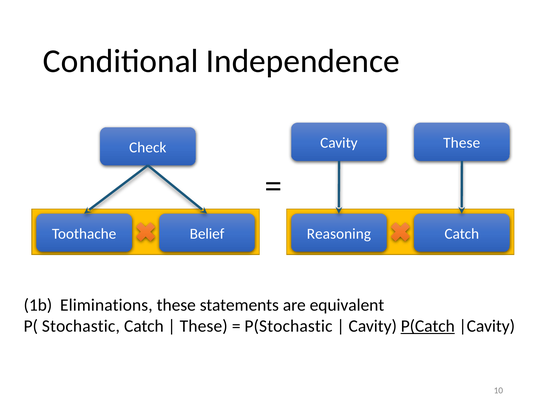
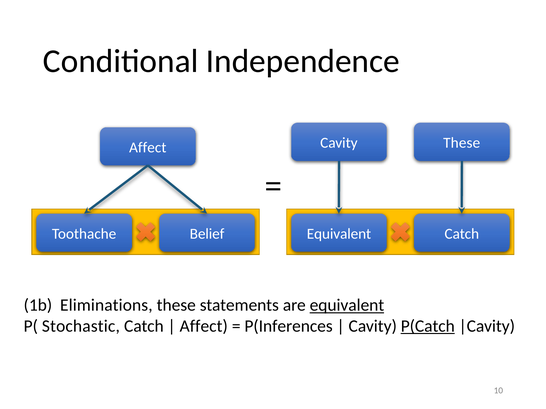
Check: Check -> Affect (148, 148)
Reasoning: Reasoning -> Equivalent (339, 234)
equivalent underline: none -> present (347, 306)
These: These -> Affect (204, 327)
P(Stochastic: P(Stochastic -> P(Inferences (289, 327)
